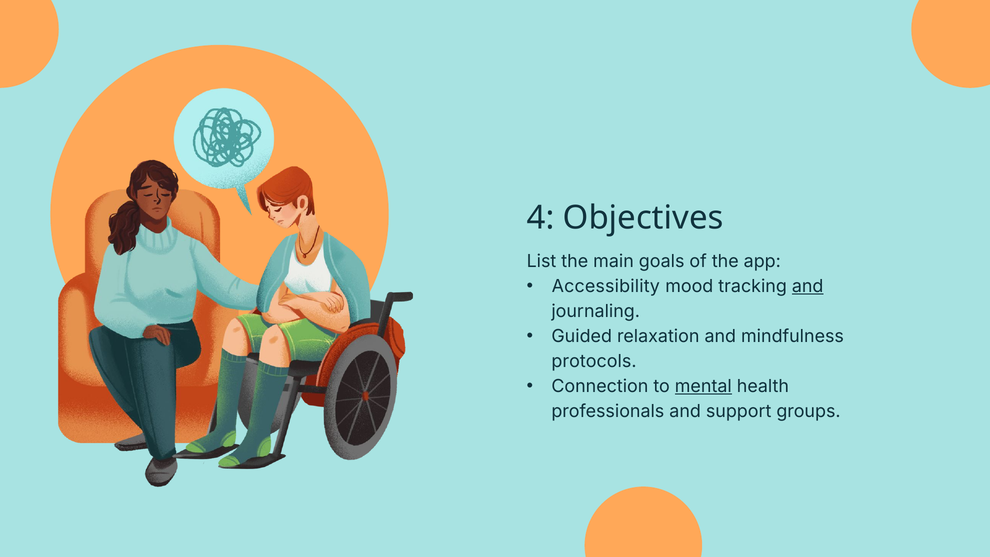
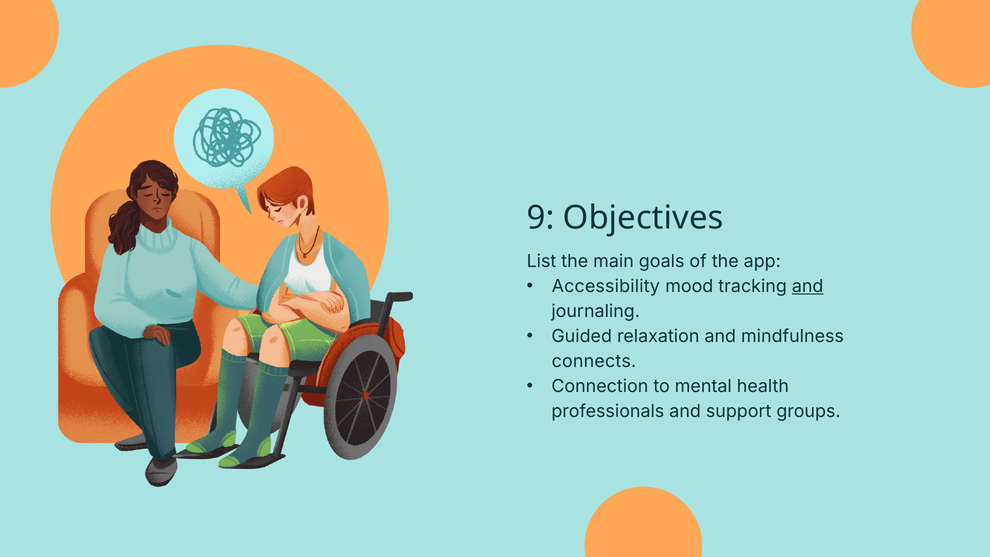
4: 4 -> 9 (541, 218)
protocols: protocols -> connects (594, 361)
mental underline: present -> none (703, 386)
